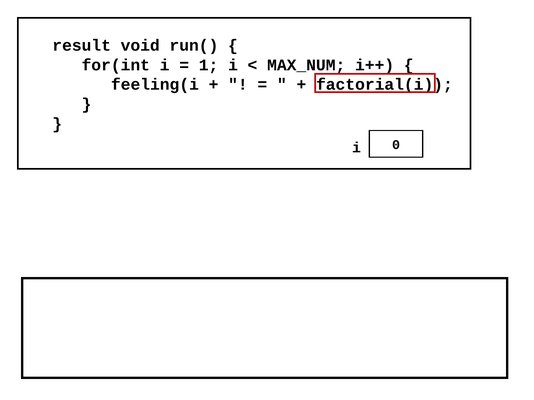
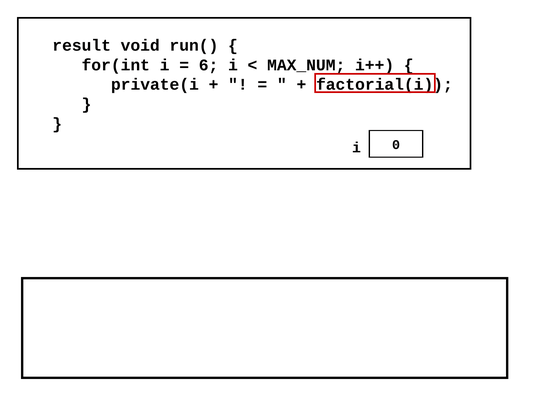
1: 1 -> 6 (209, 65)
feeling(i: feeling(i -> private(i (155, 85)
